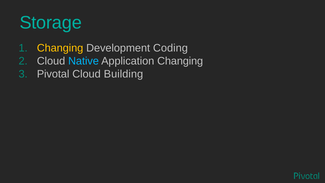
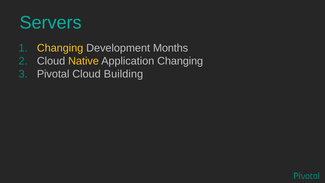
Storage: Storage -> Servers (51, 23)
Coding: Coding -> Months (171, 48)
Native colour: light blue -> yellow (84, 61)
